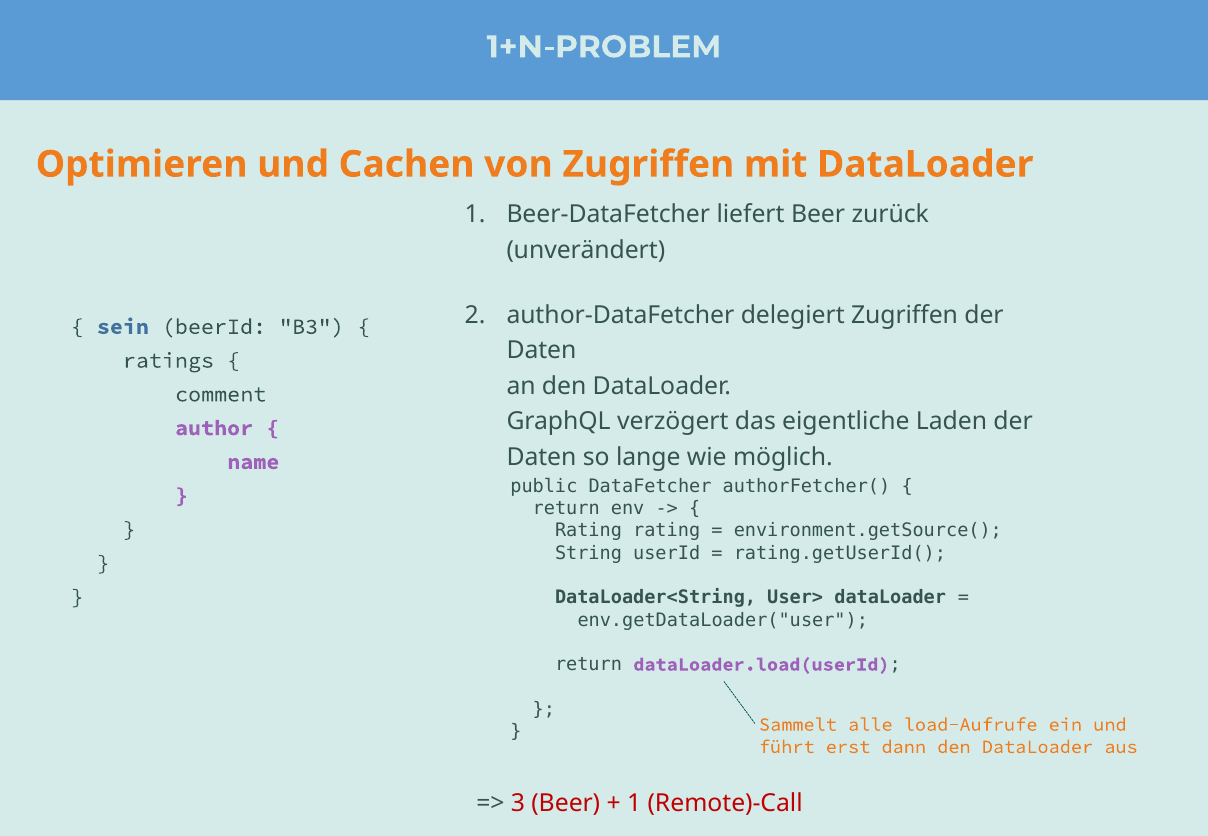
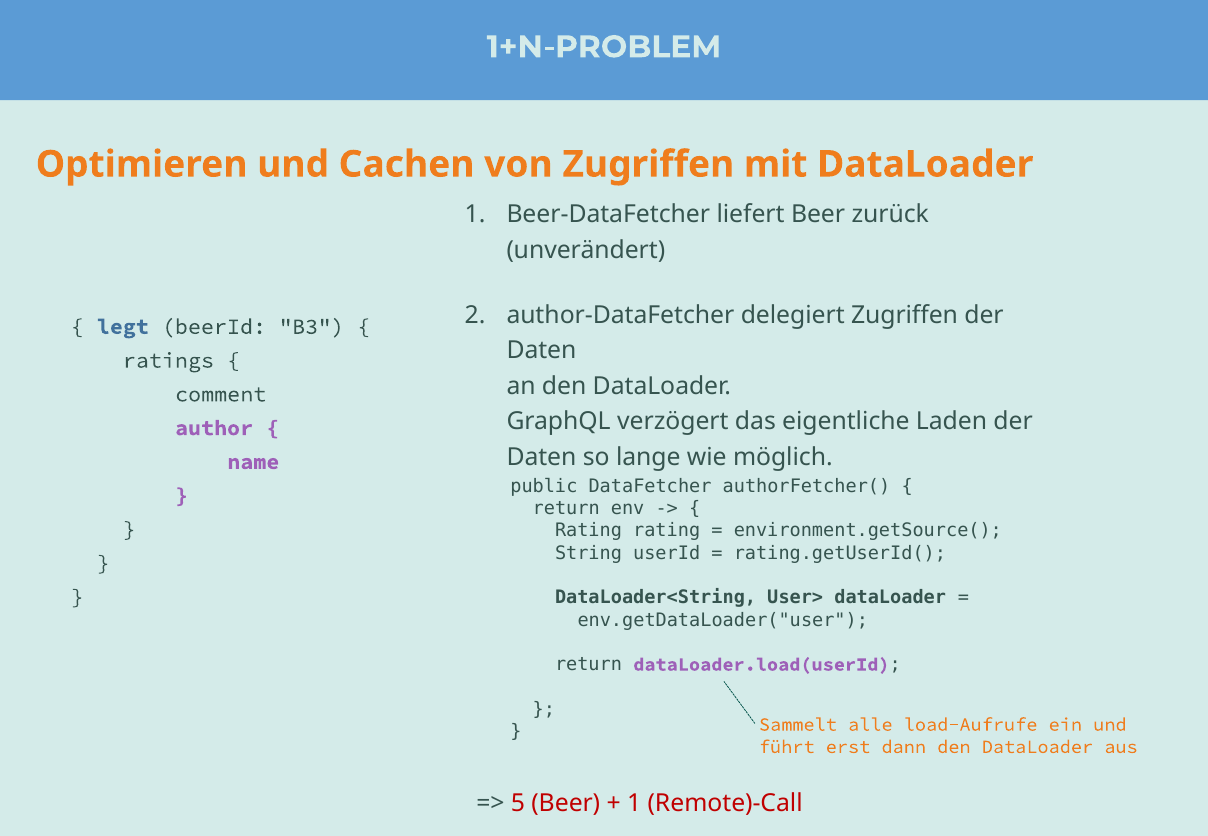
sein: sein -> legt (123, 327)
3: 3 -> 5 (518, 804)
